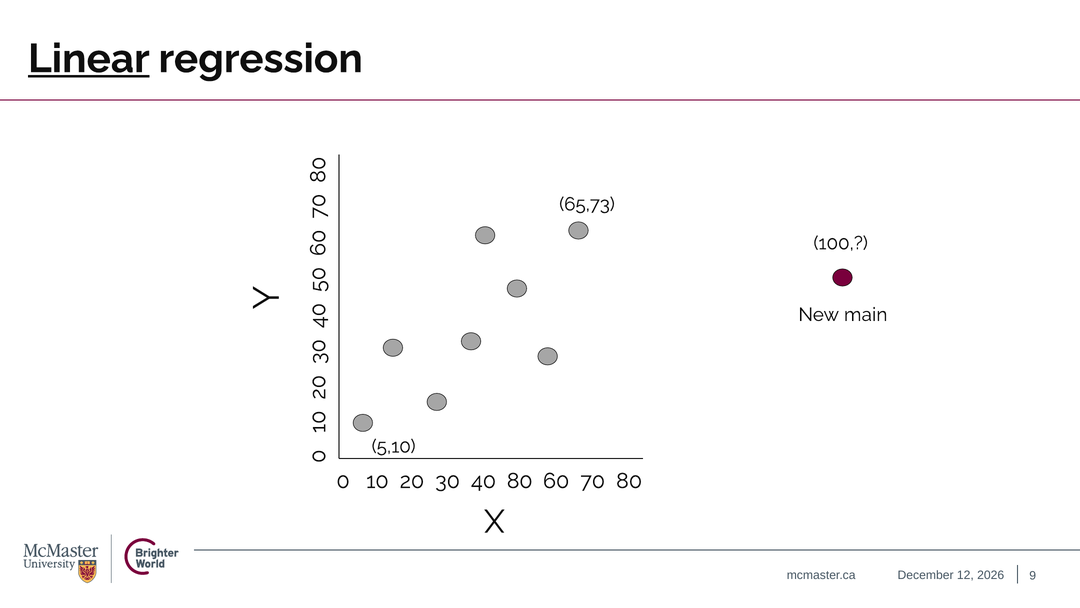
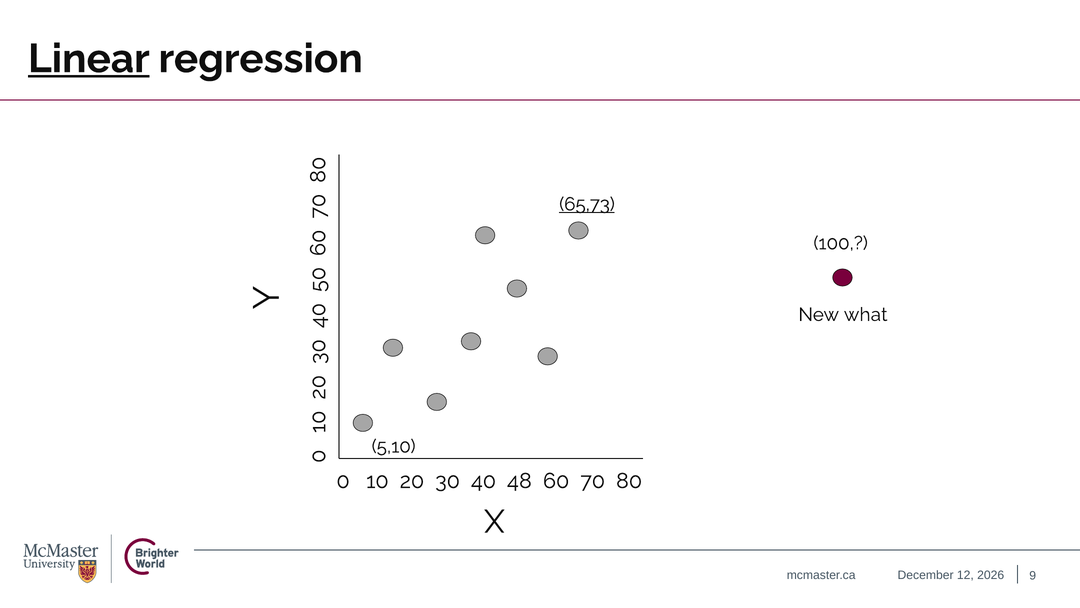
65,73 underline: none -> present (587, 204)
main: main -> what (866, 314)
40 80: 80 -> 48 (519, 481)
